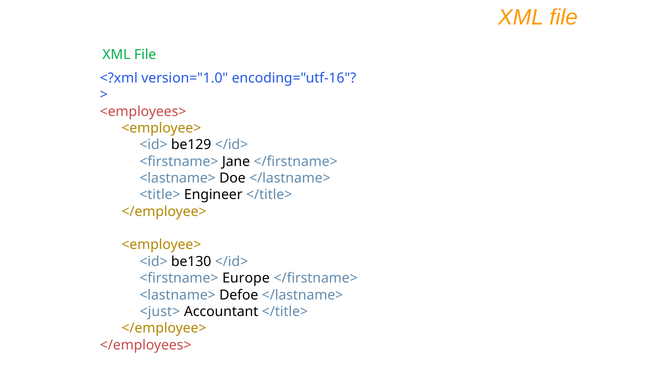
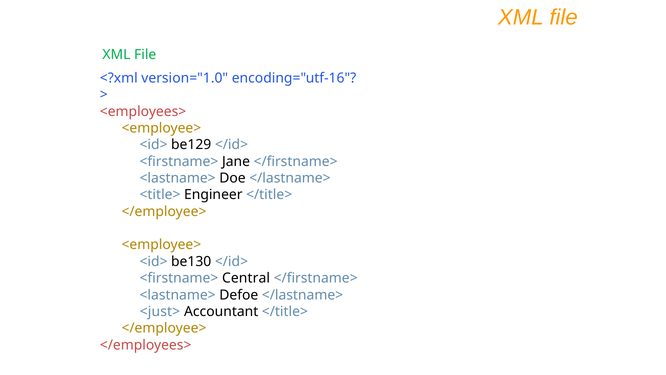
Europe: Europe -> Central (246, 278)
